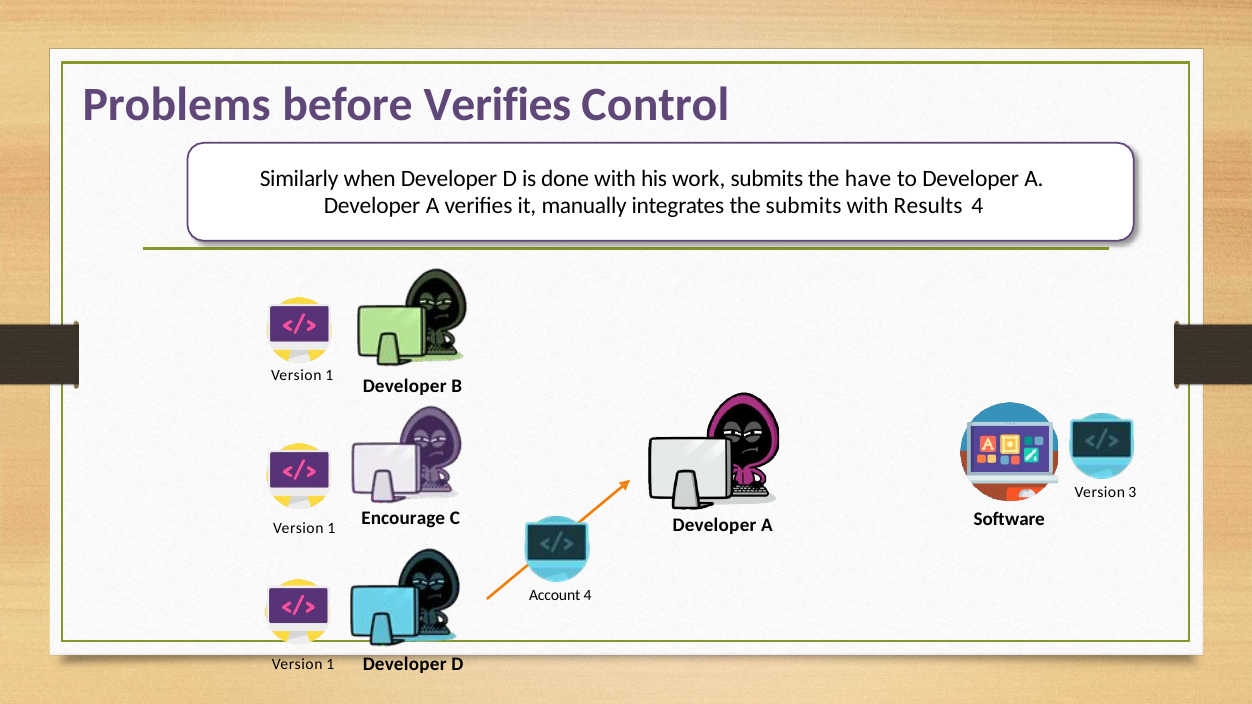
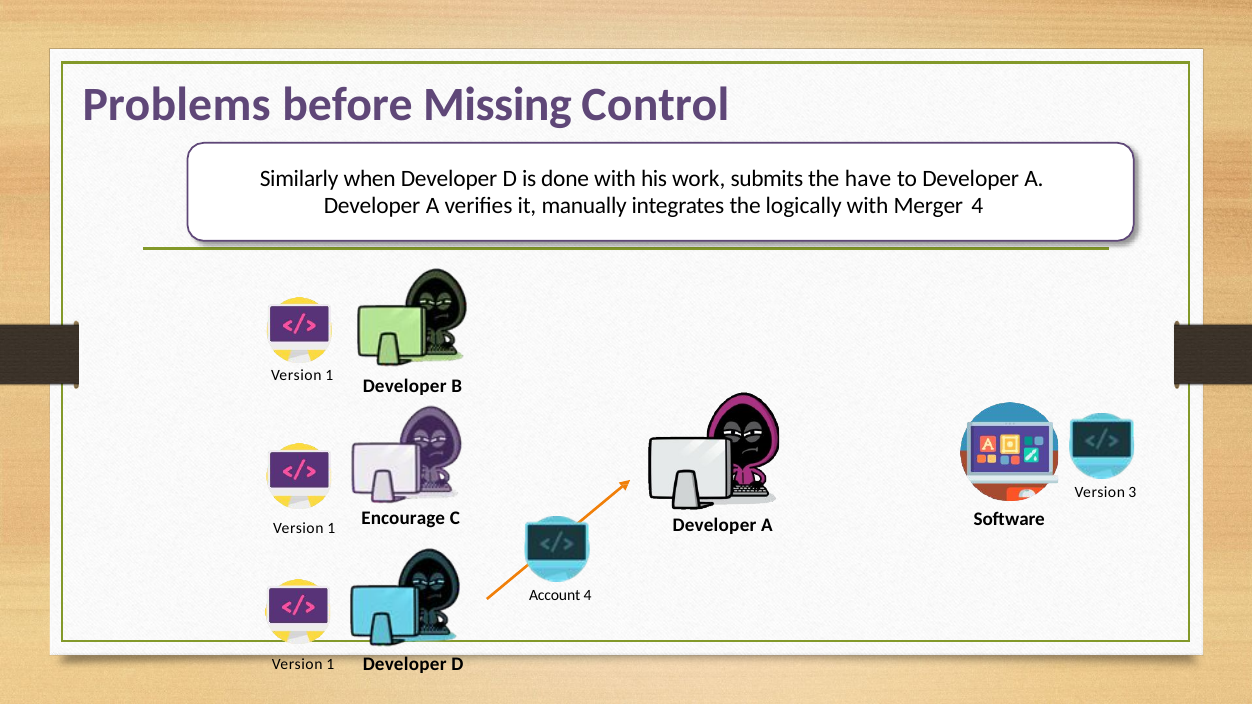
before Verifies: Verifies -> Missing (497, 105)
the submits: submits -> logically (804, 206)
Results: Results -> Merger (928, 206)
